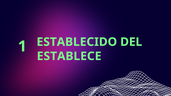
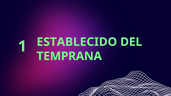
ESTABLECE: ESTABLECE -> TEMPRANA (69, 56)
